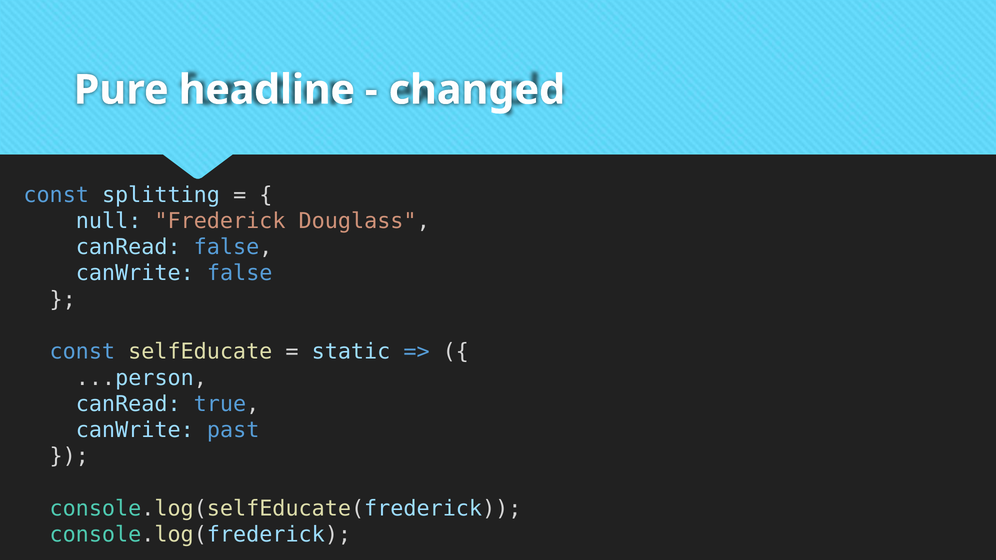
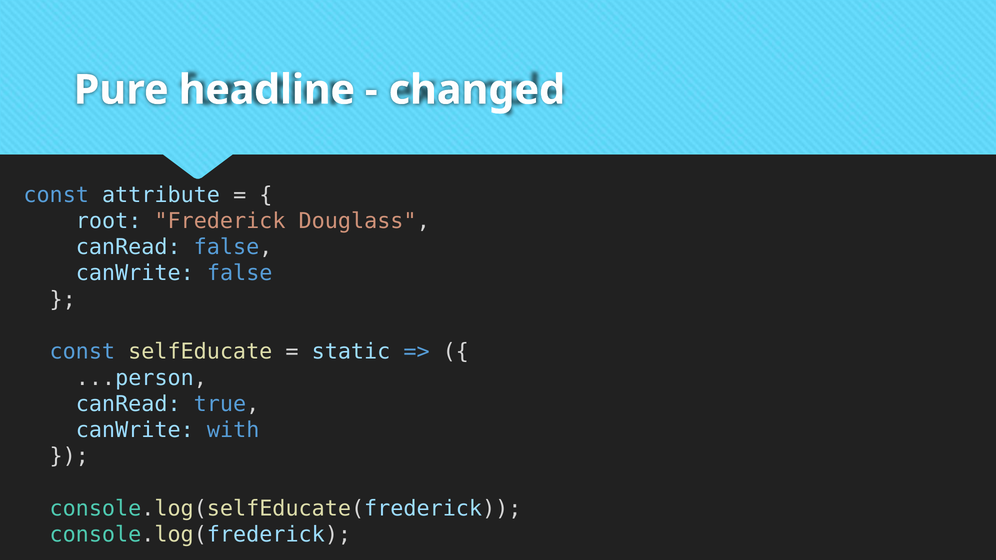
splitting: splitting -> attribute (161, 195)
null: null -> root (109, 221)
past: past -> with (233, 430)
